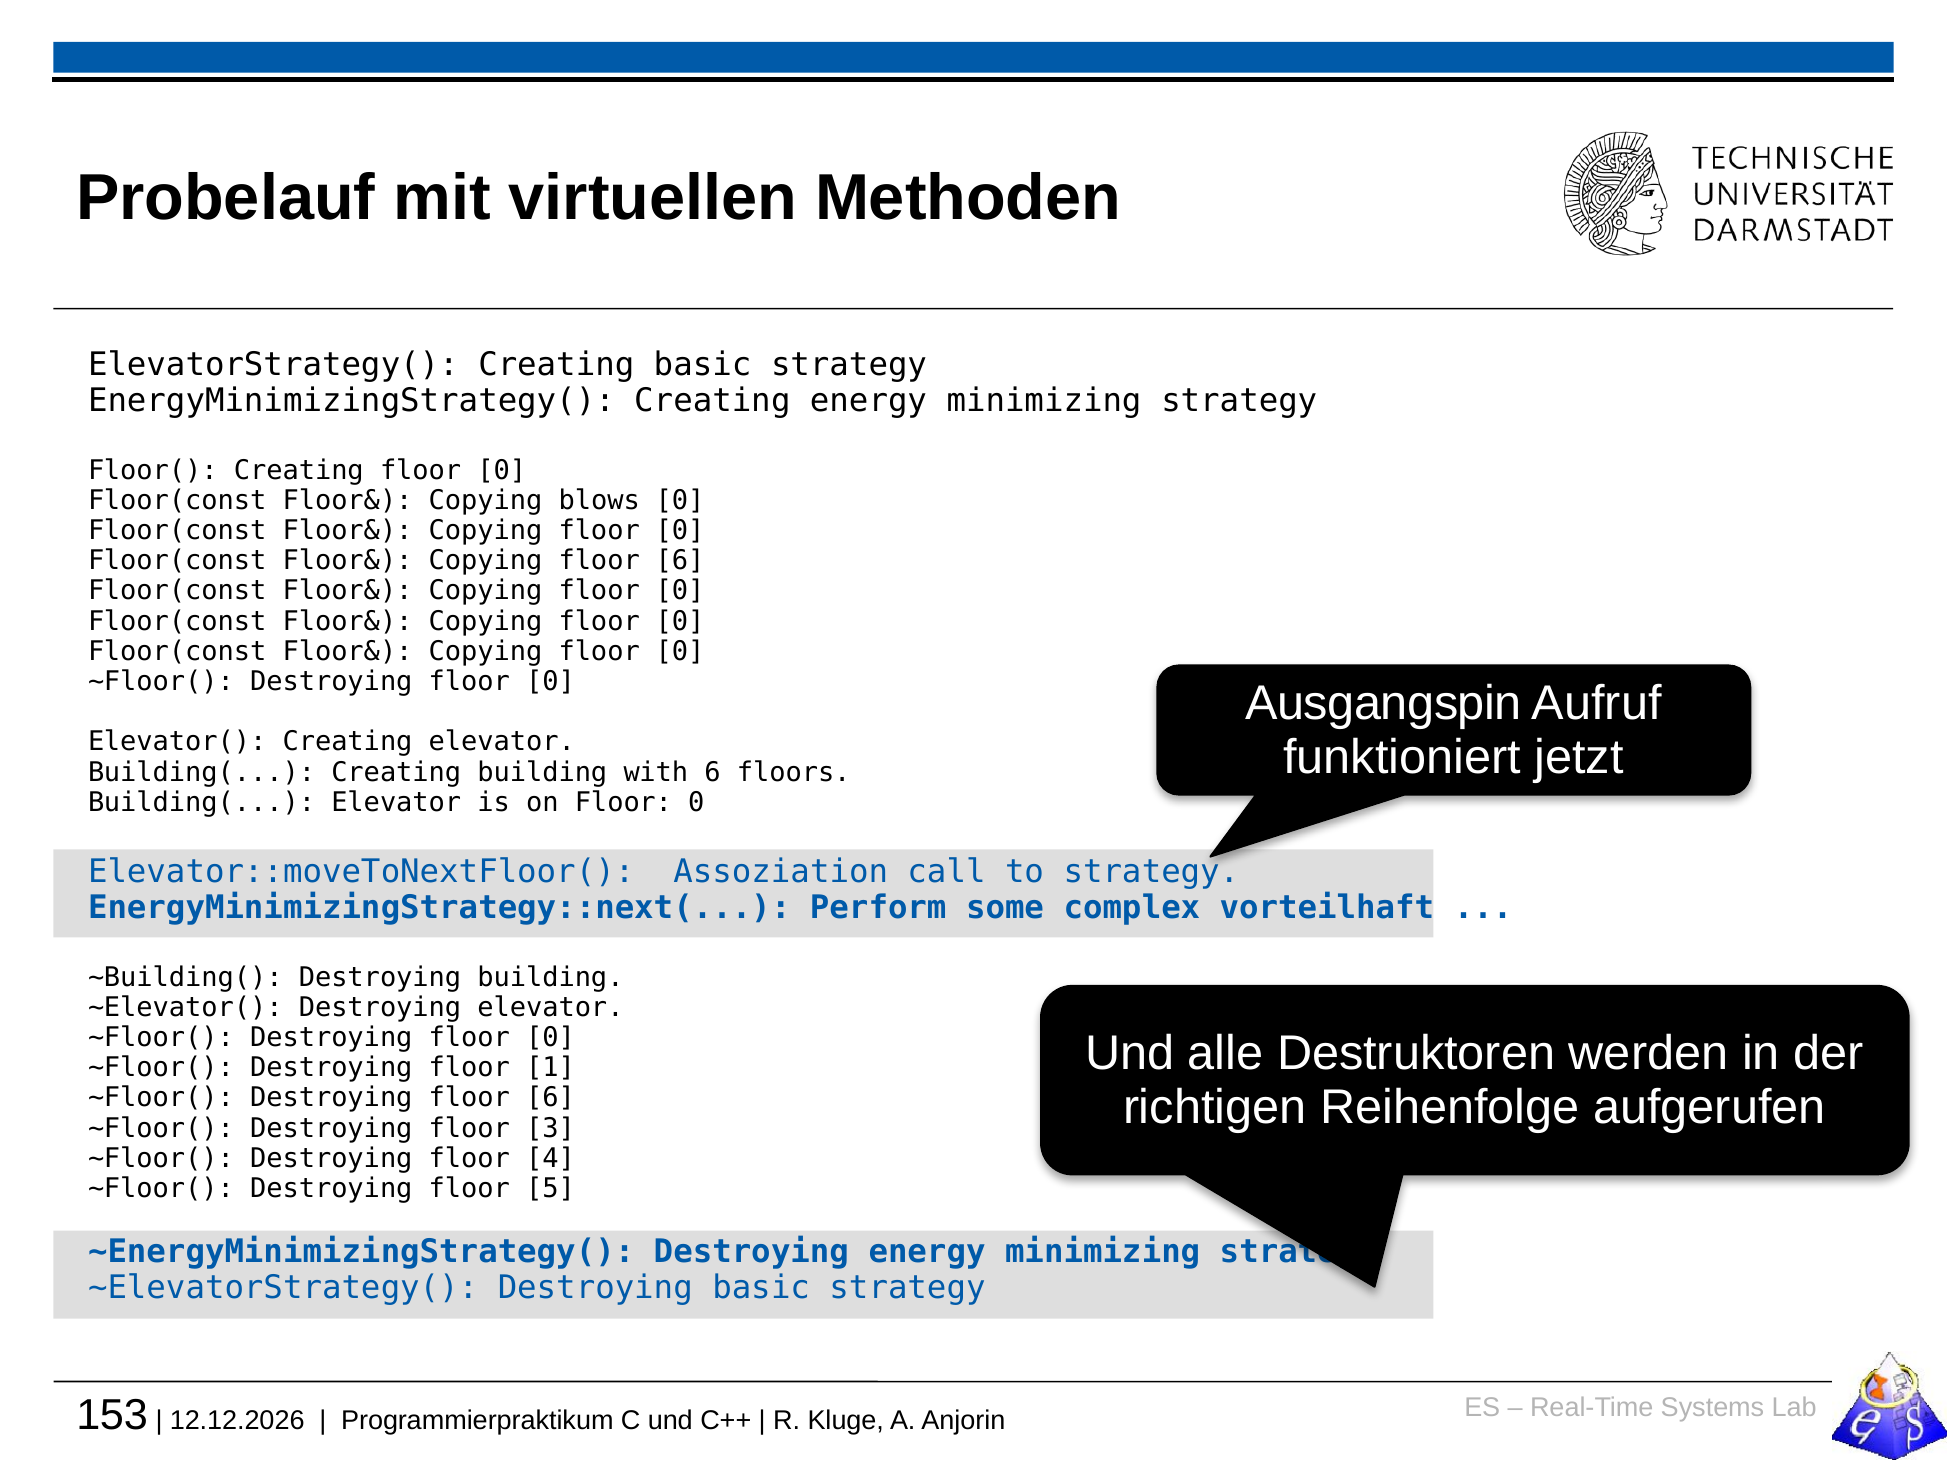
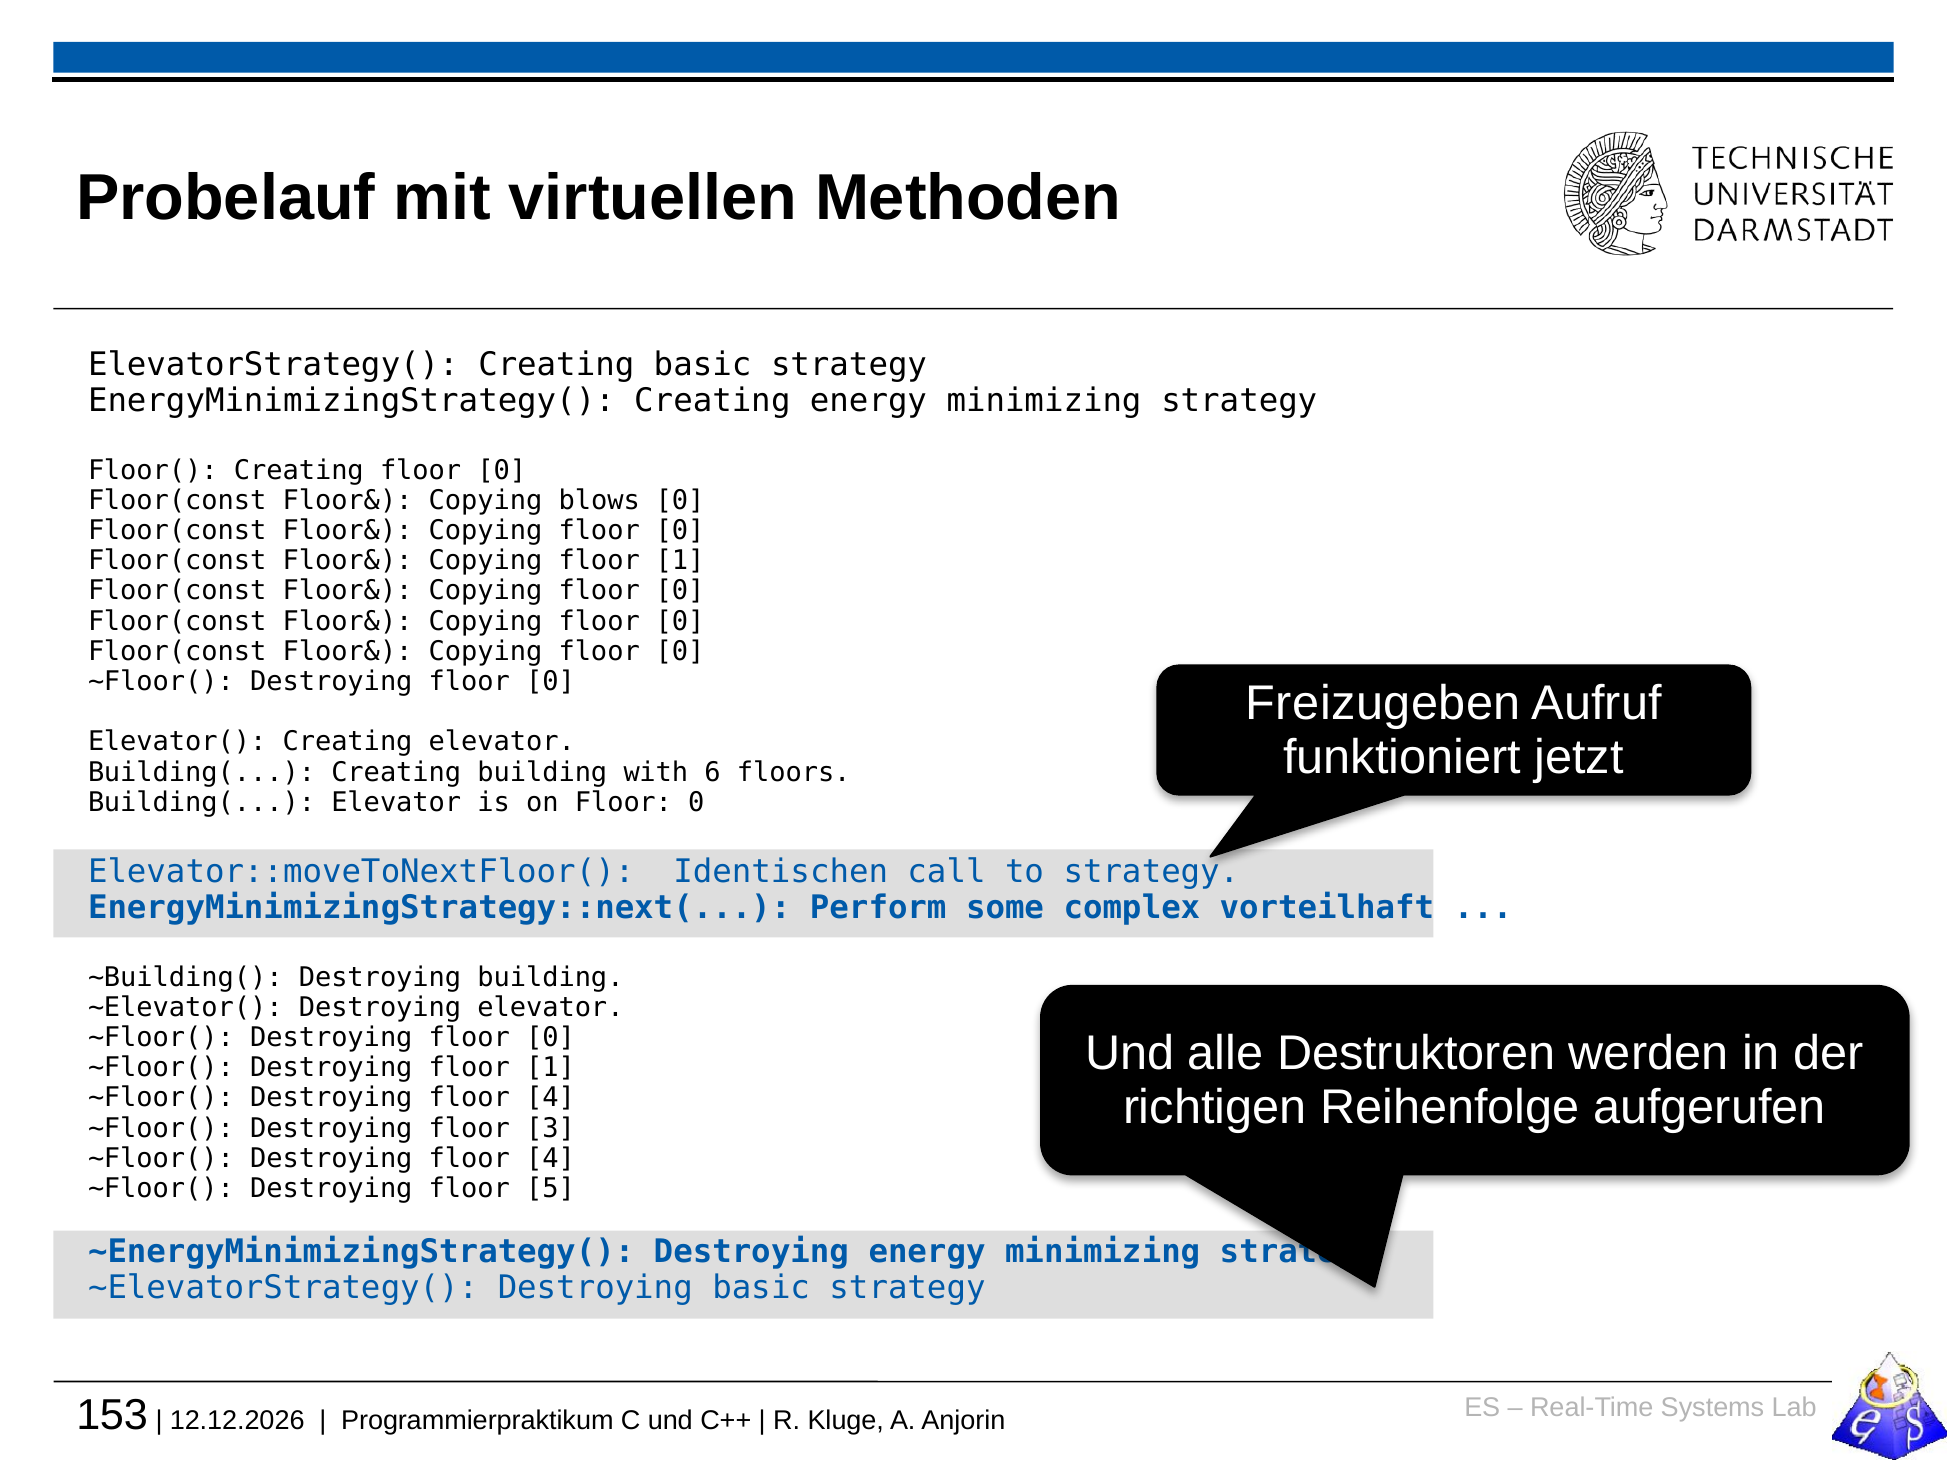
Copying floor 6: 6 -> 1 (680, 561)
Ausgangspin: Ausgangspin -> Freizugeben (1383, 703)
Assoziation: Assoziation -> Identischen (781, 872)
6: 6 -> 4 (551, 1098)
